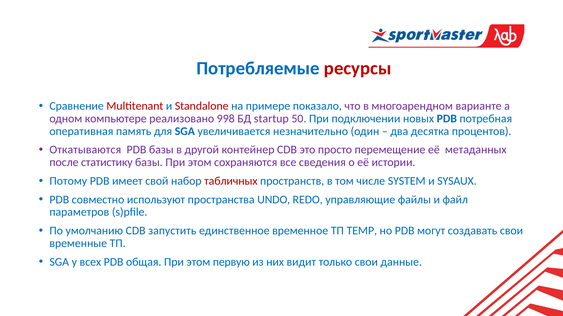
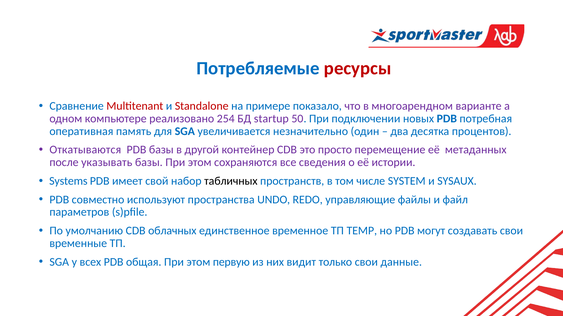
998: 998 -> 254 (226, 119)
статистику: статистику -> указывать (107, 163)
Потому: Потому -> Systems (68, 181)
табличных colour: red -> black (231, 181)
запустить: запустить -> облачных (172, 231)
